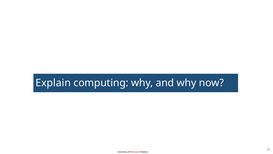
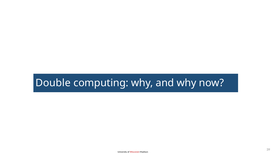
Explain: Explain -> Double (53, 83)
